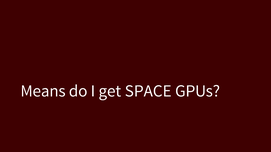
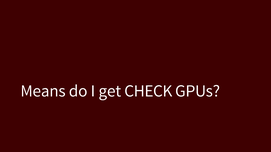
SPACE: SPACE -> CHECK (148, 91)
